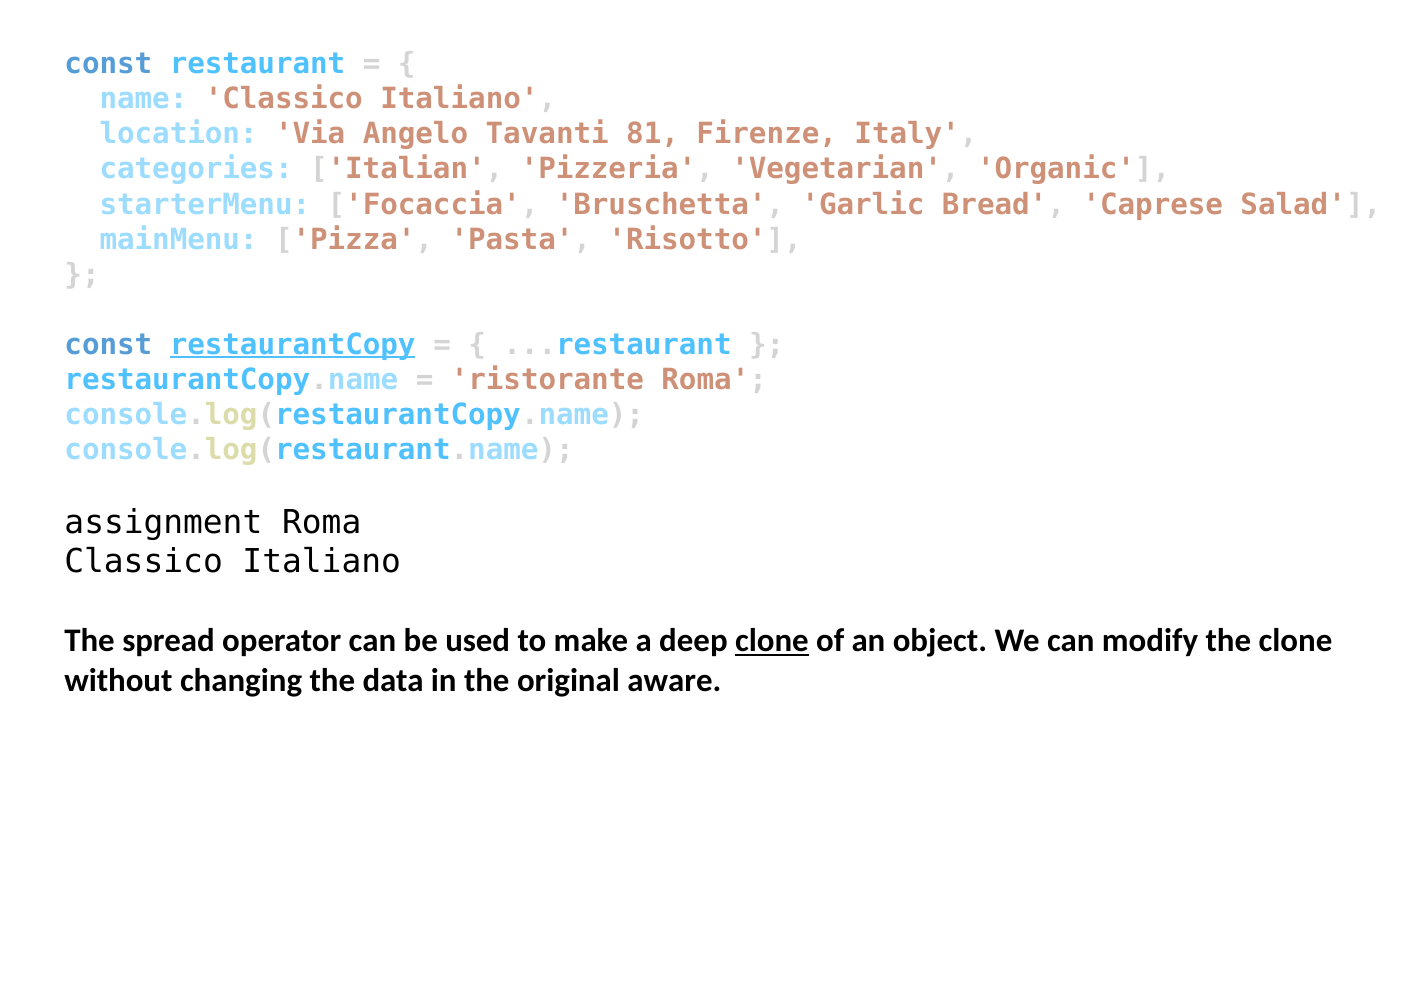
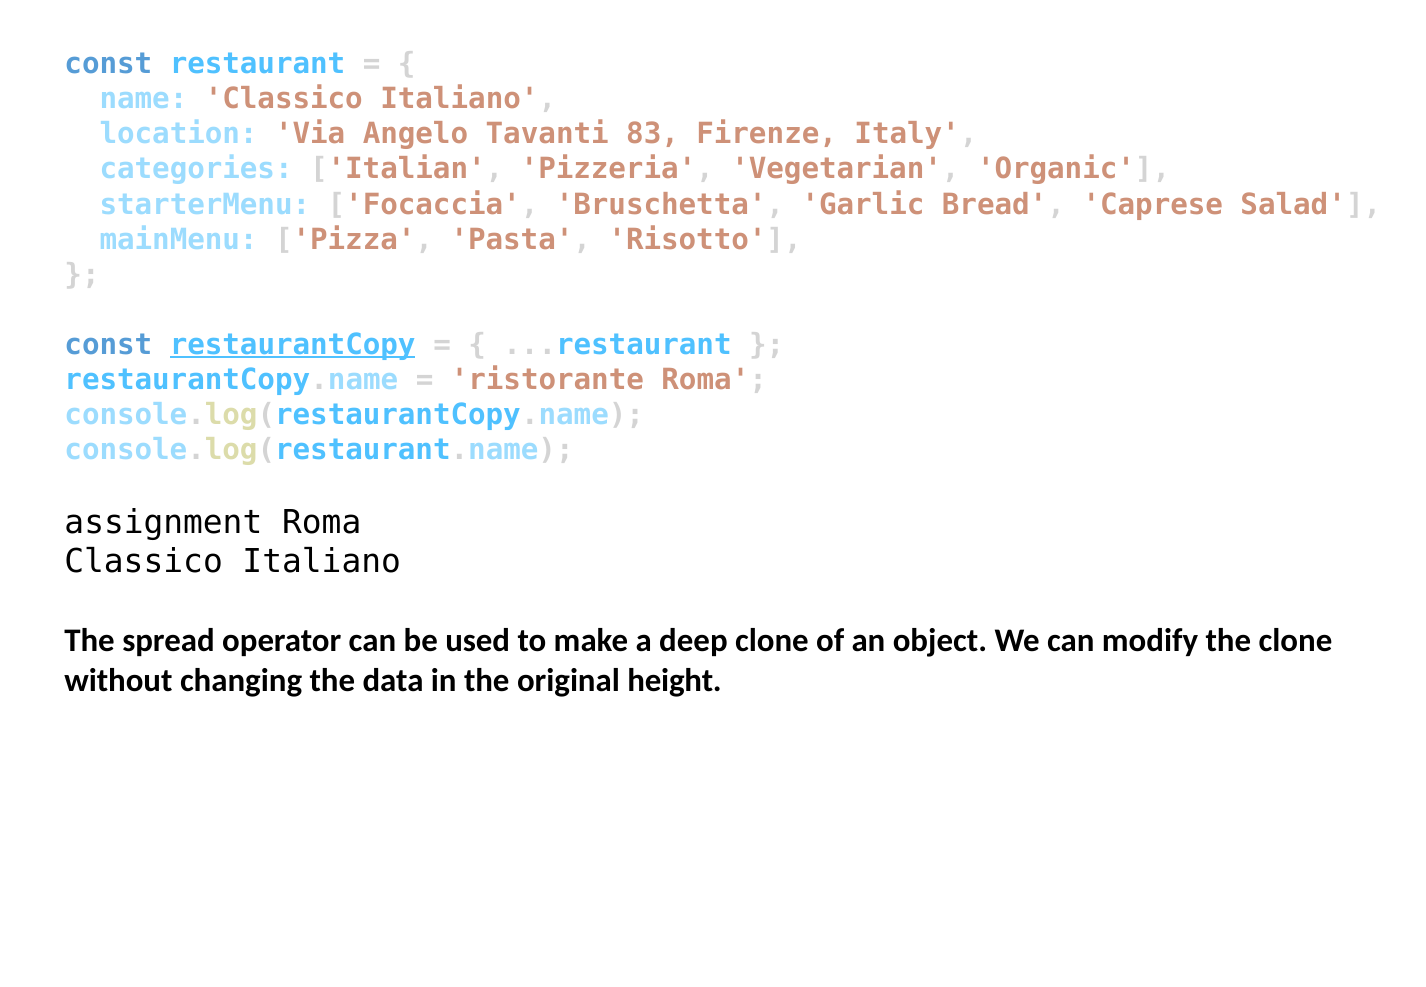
81: 81 -> 83 (653, 134)
clone underline: present -> none (772, 641)
aware: aware -> height (675, 680)
